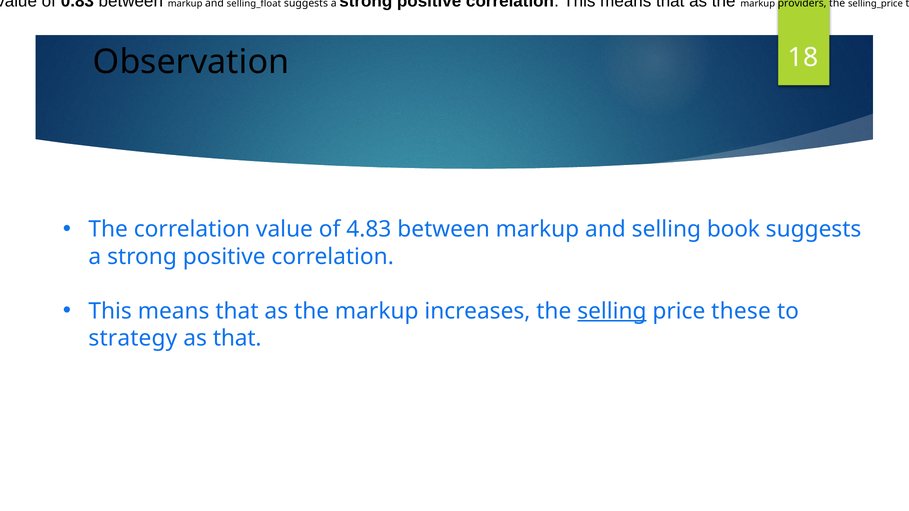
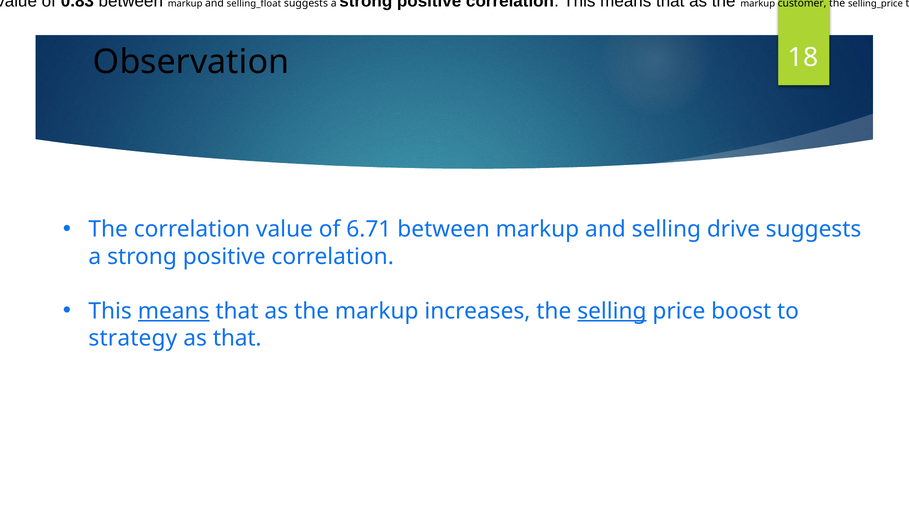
providers: providers -> customer (802, 3)
4.83: 4.83 -> 6.71 (369, 229)
book: book -> drive (733, 229)
means underline: none -> present (174, 311)
these: these -> boost (741, 311)
